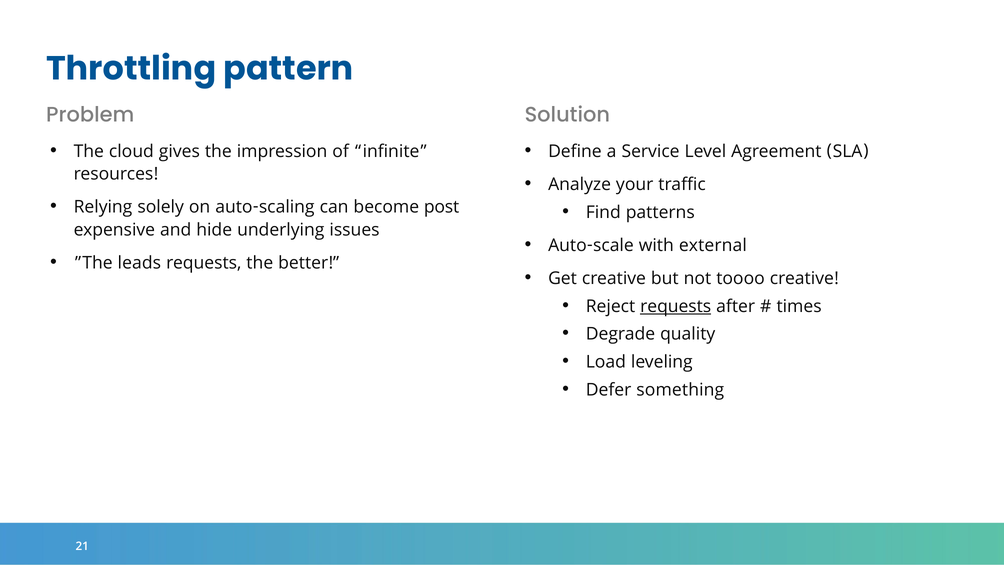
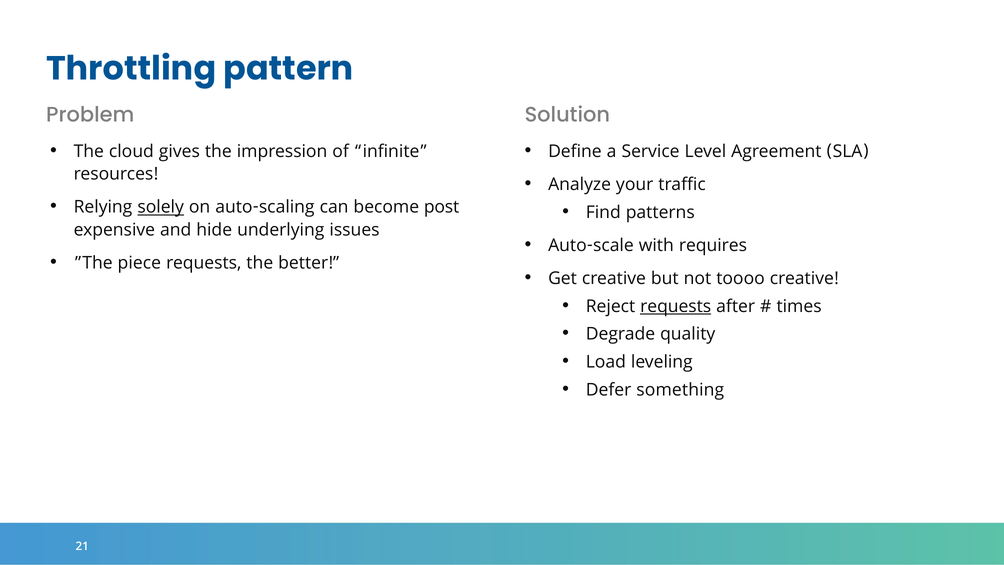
solely underline: none -> present (161, 207)
external: external -> requires (713, 245)
leads: leads -> piece (139, 262)
